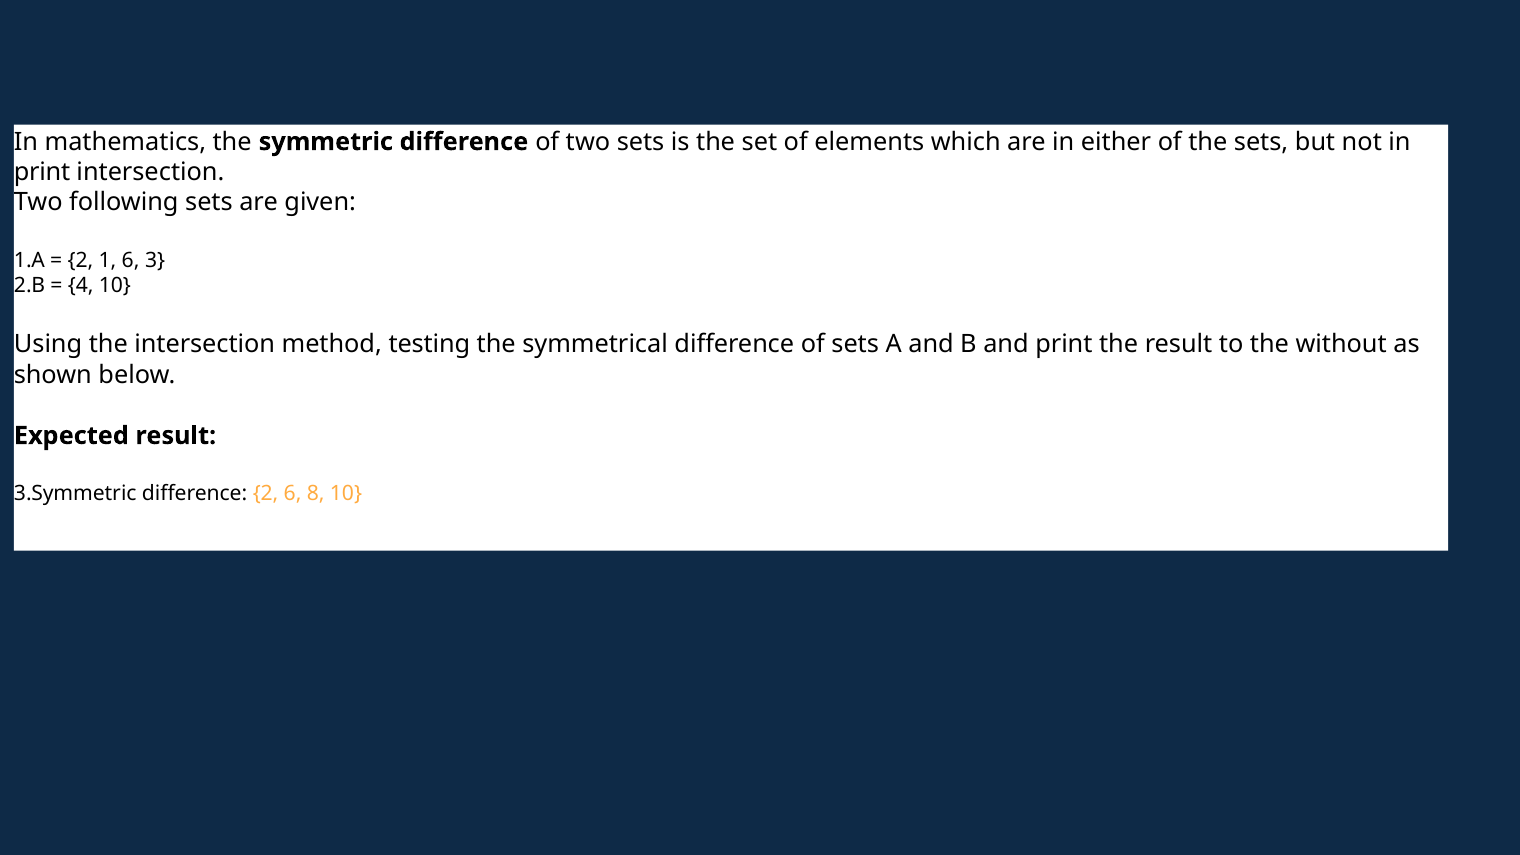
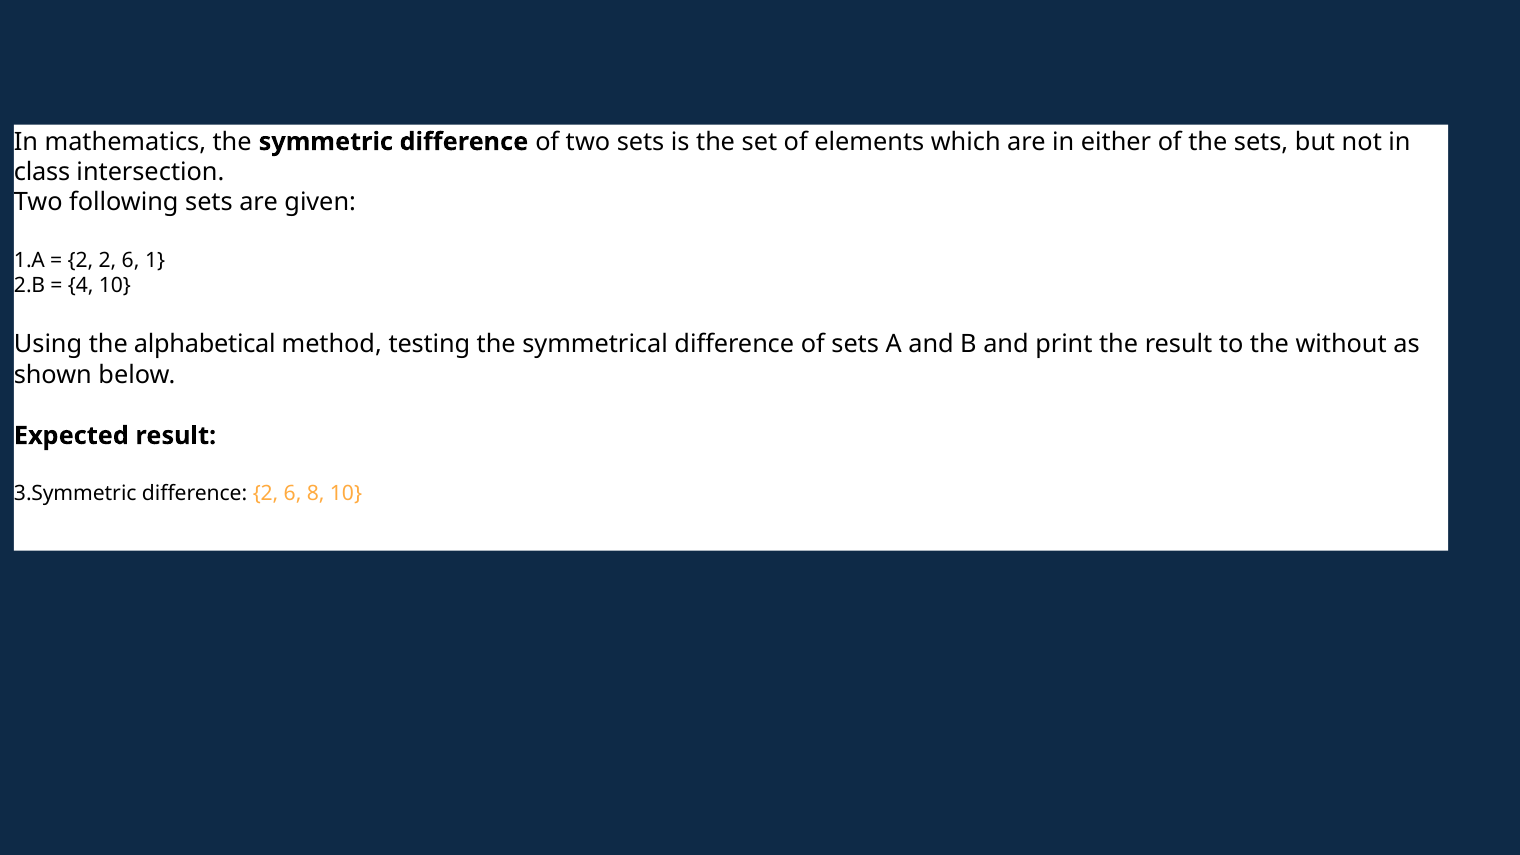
print: print -> class (42, 172)
2 1: 1 -> 2 (108, 261)
3: 3 -> 1 (155, 261)
the intersection: intersection -> alphabetical (205, 344)
